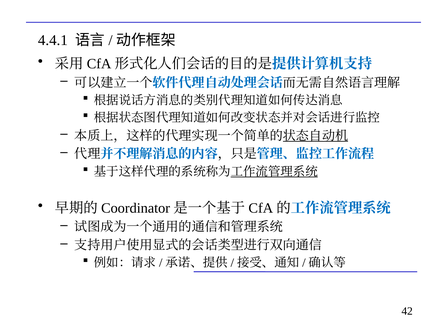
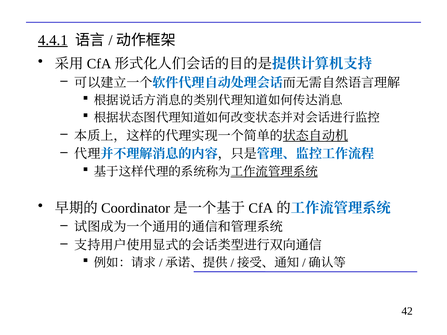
4.4.1 underline: none -> present (53, 40)
